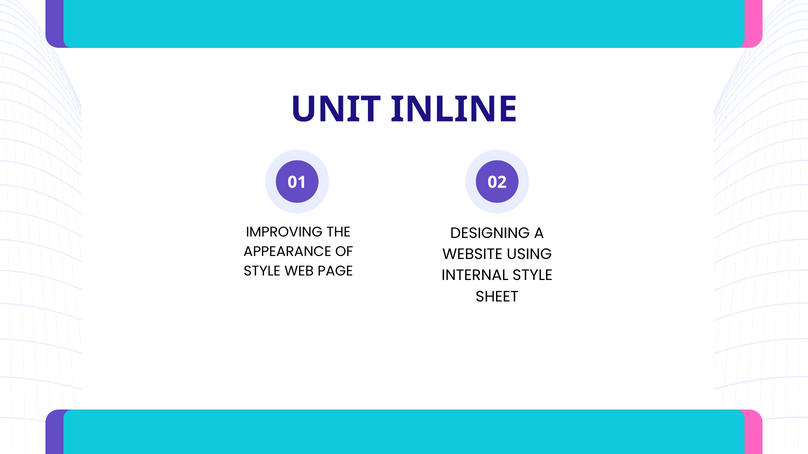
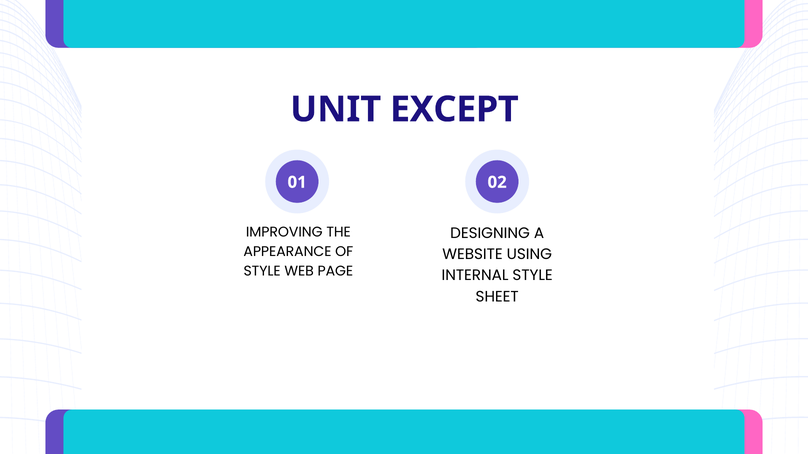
INLINE: INLINE -> EXCEPT (454, 110)
